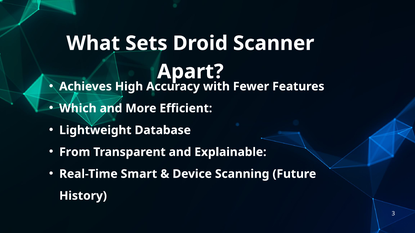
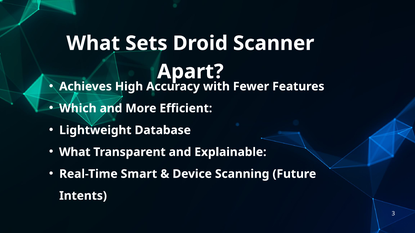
From: From -> What (75, 152)
History: History -> Intents (83, 196)
